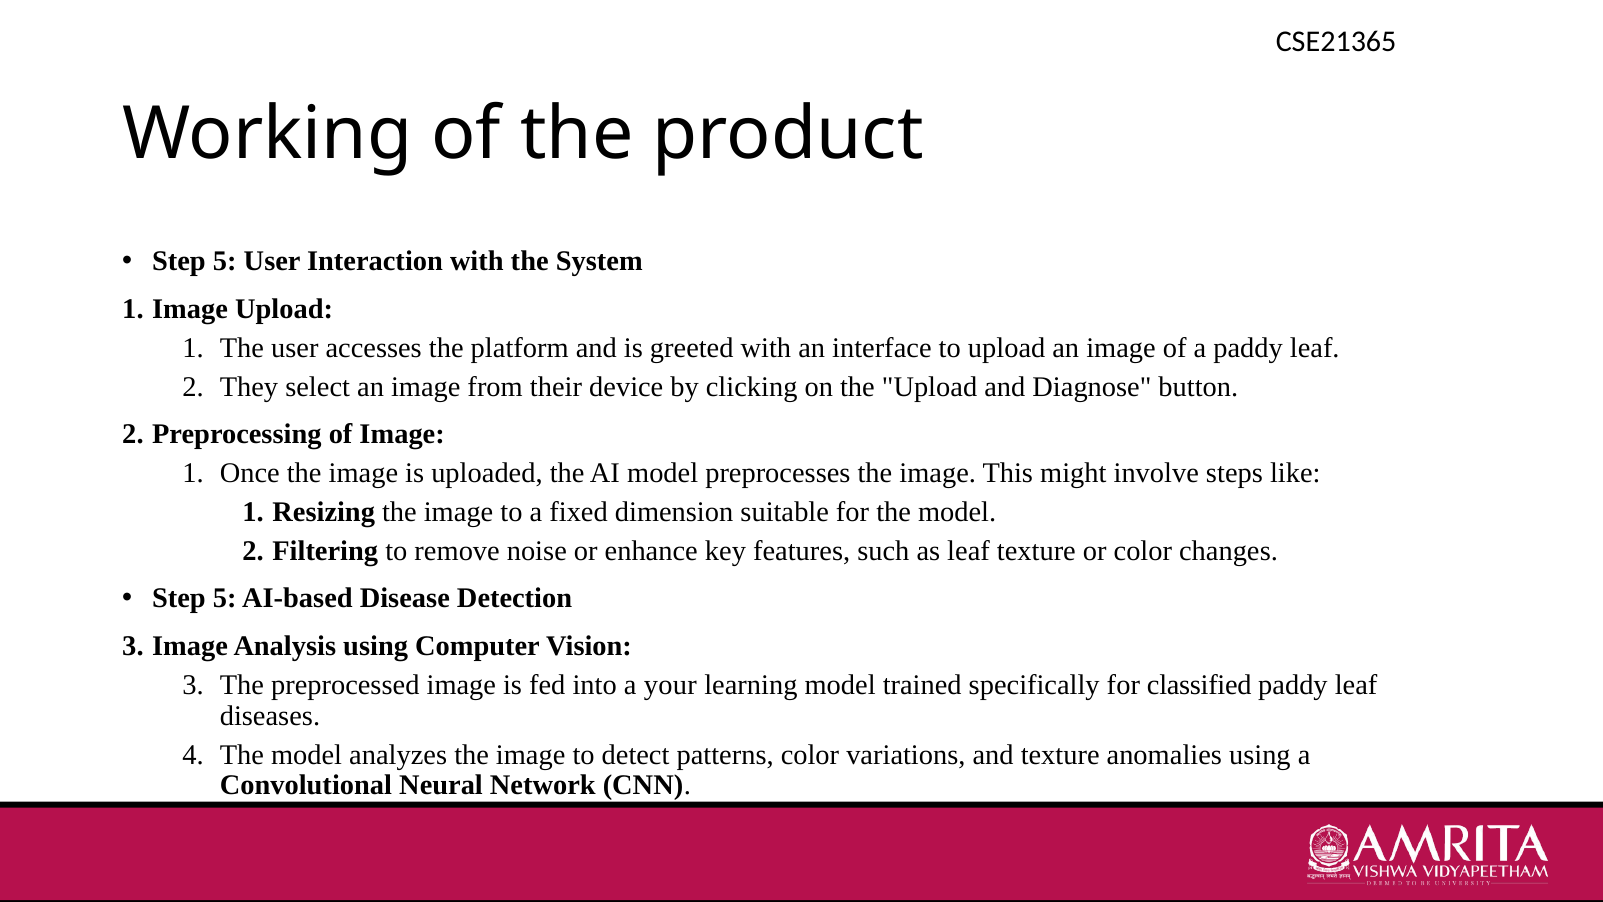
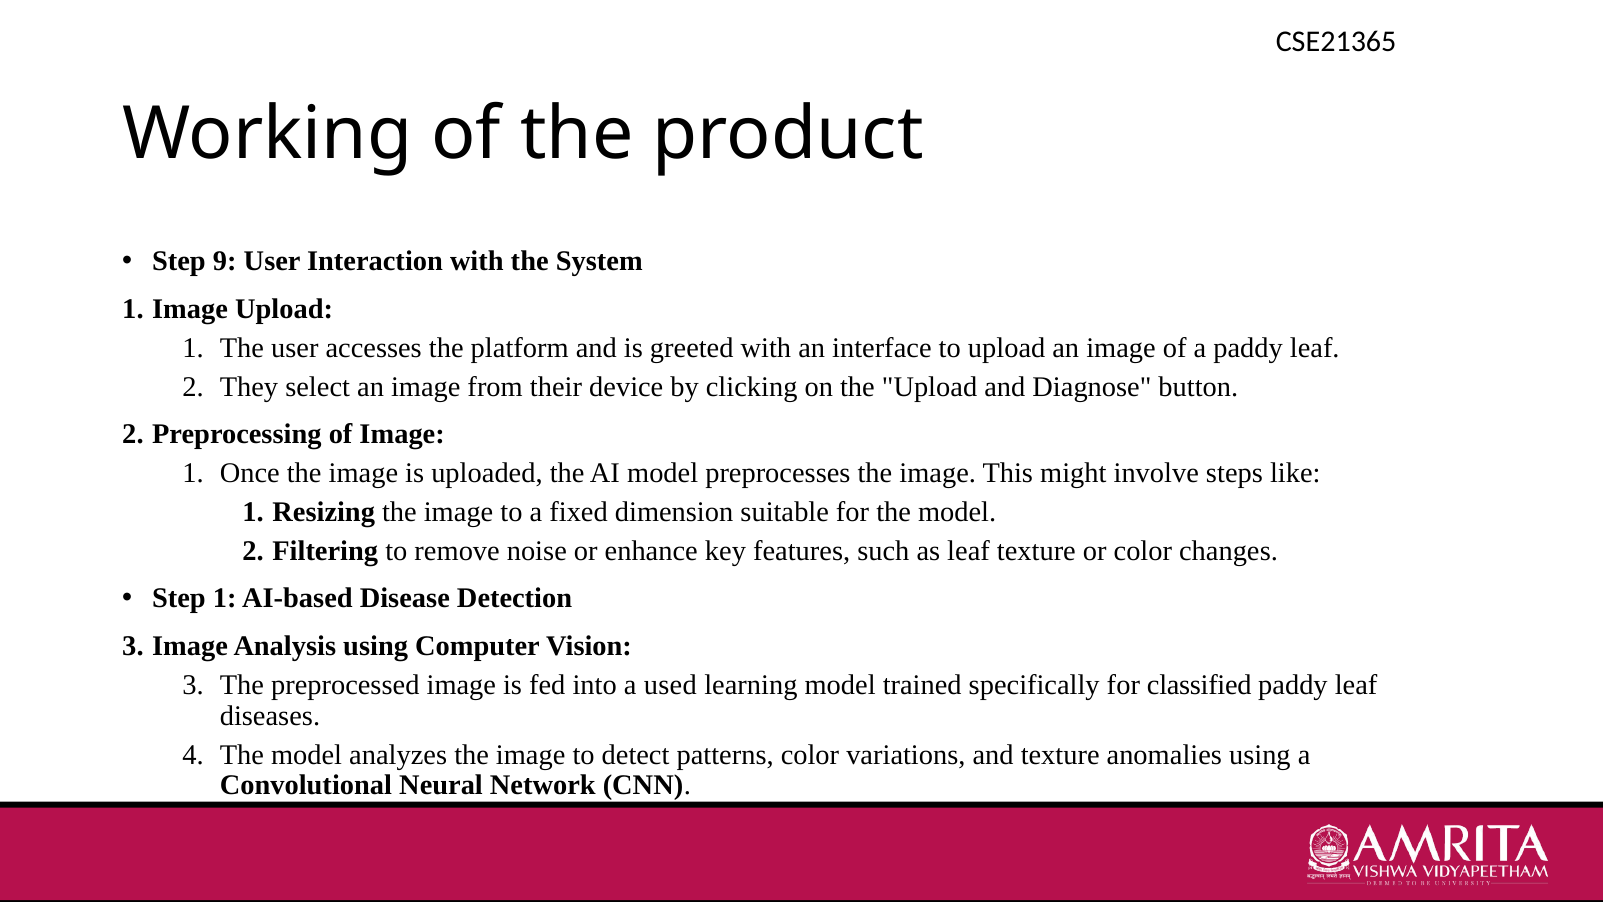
5: 5 -> 9 (225, 261)
5: 5 -> 1 (225, 598)
your: your -> used (670, 685)
